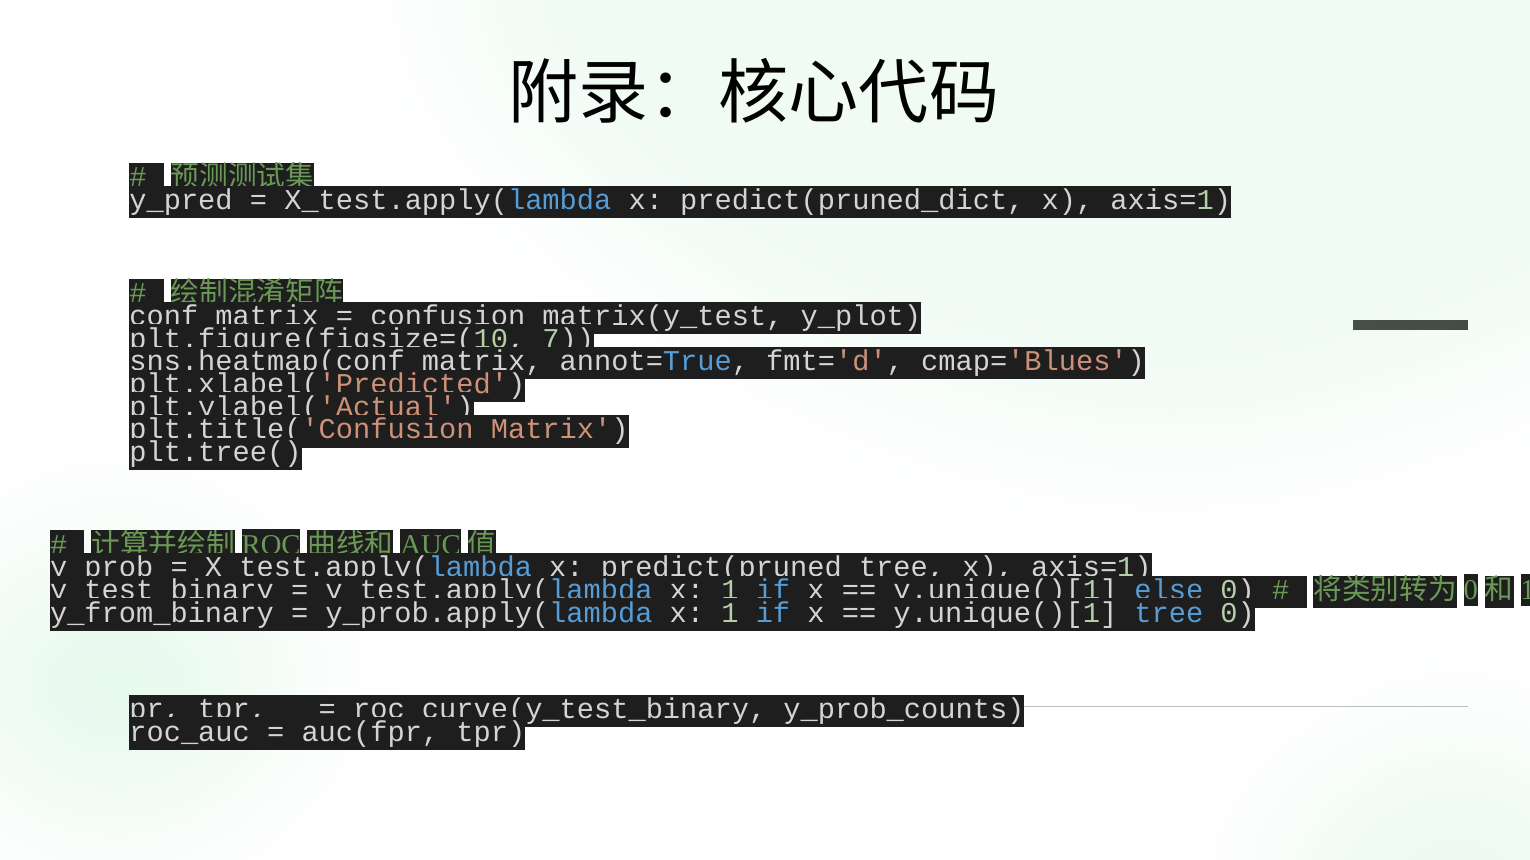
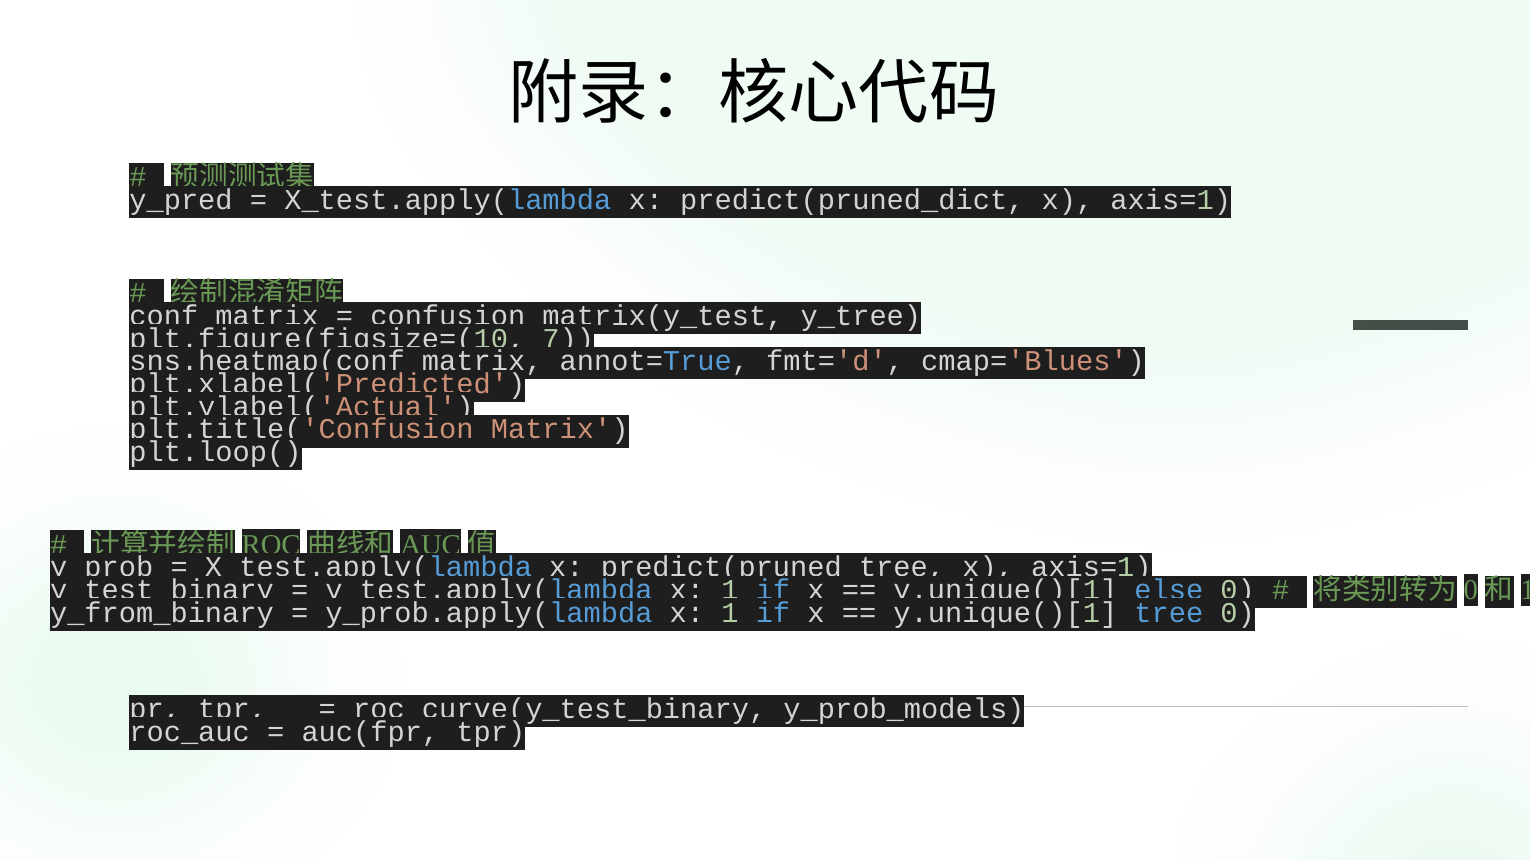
y_plot: y_plot -> y_tree (861, 316)
plt.tree(: plt.tree( -> plt.loop( (215, 453)
y_prob_counts: y_prob_counts -> y_prob_models (904, 709)
